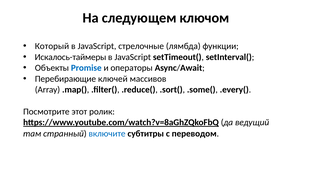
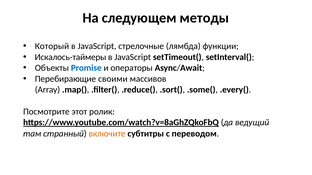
ключом: ключом -> методы (204, 18)
ключей: ключей -> своими (113, 79)
включите colour: blue -> orange (107, 134)
